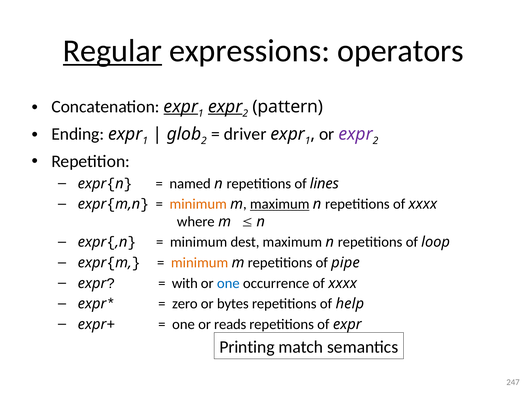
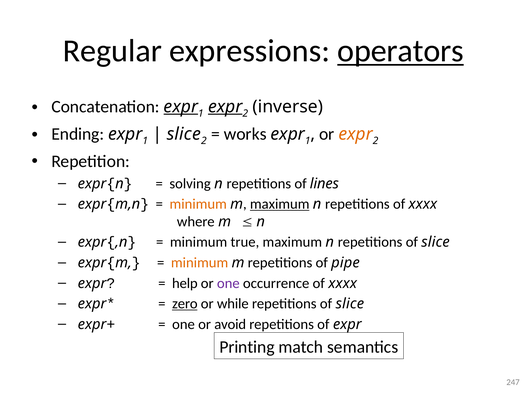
Regular underline: present -> none (112, 51)
operators underline: none -> present (401, 51)
pattern: pattern -> inverse (288, 107)
glob: glob -> slice (184, 134)
driver: driver -> works (245, 134)
expr colour: purple -> orange (356, 134)
named: named -> solving (190, 184)
dest: dest -> true (245, 242)
n repetitions of loop: loop -> slice (436, 242)
with: with -> help (185, 283)
one colour: blue -> purple (228, 283)
zero underline: none -> present (185, 304)
bytes: bytes -> while (233, 304)
help: help -> slice (350, 304)
reads: reads -> avoid (230, 324)
